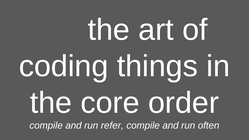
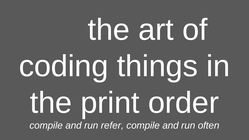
core: core -> print (110, 103)
